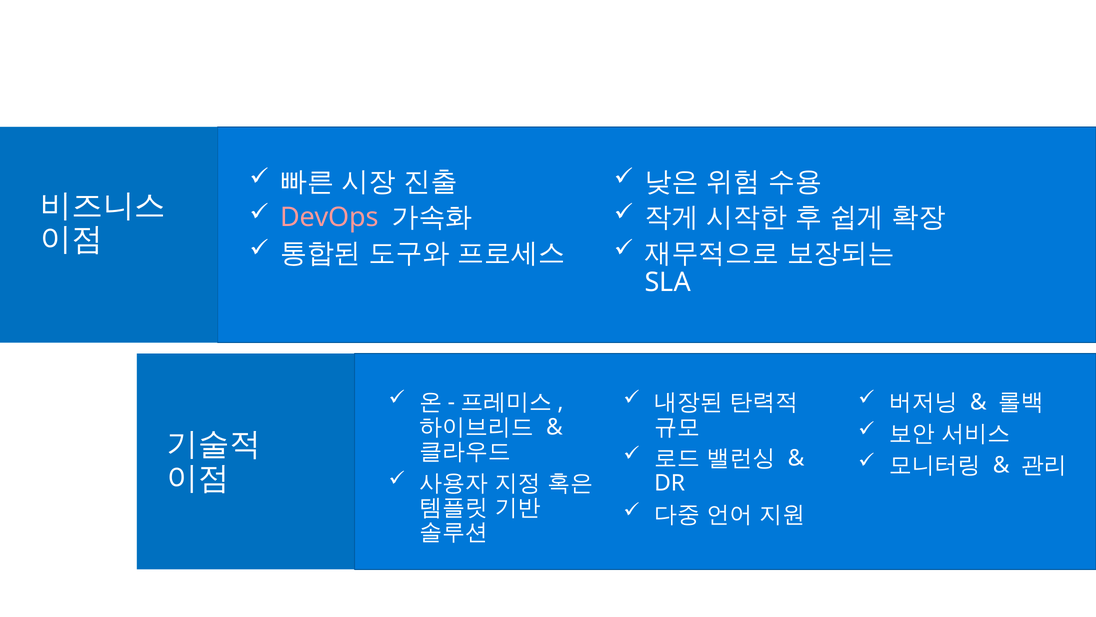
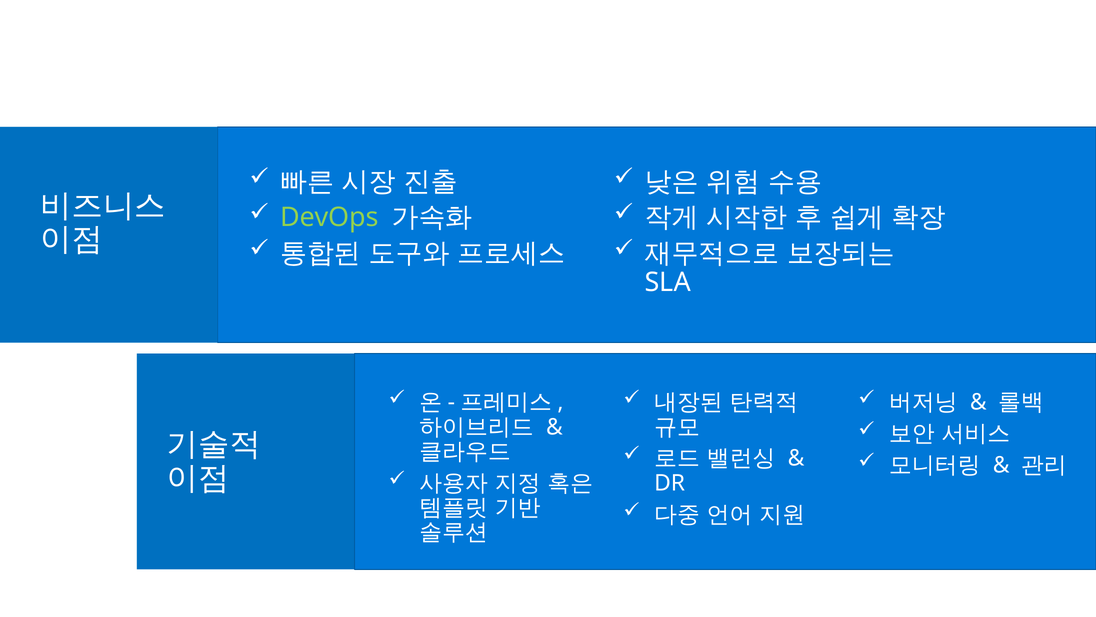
DevOps colour: pink -> light green (329, 217)
